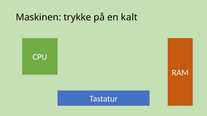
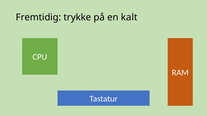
Maskinen: Maskinen -> Fremtidig (38, 17)
